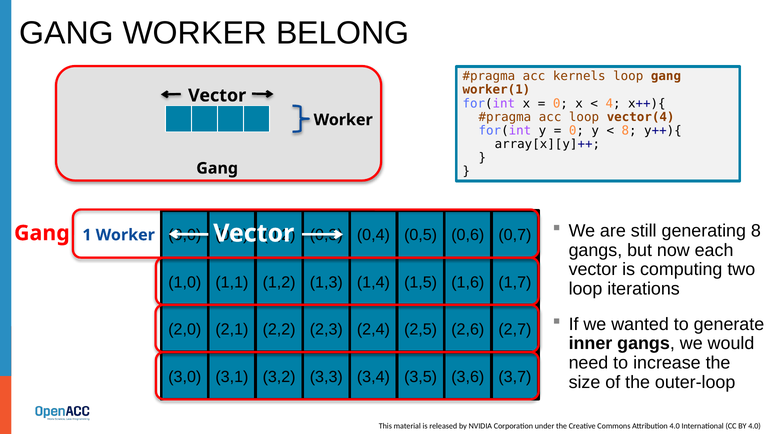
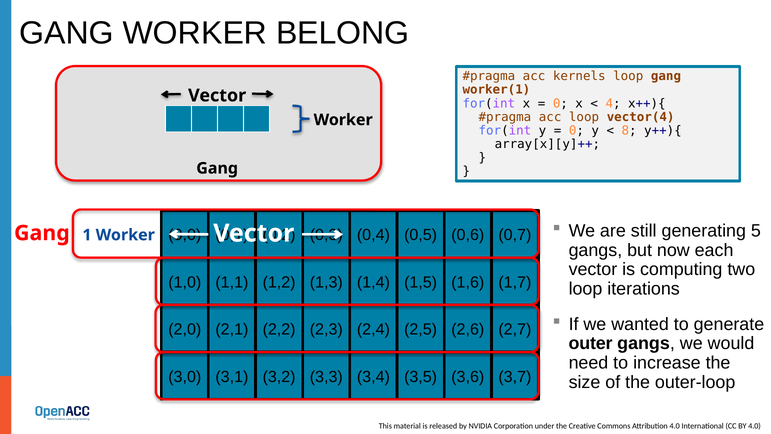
generating 8: 8 -> 5 (756, 231)
inner: inner -> outer (591, 343)
